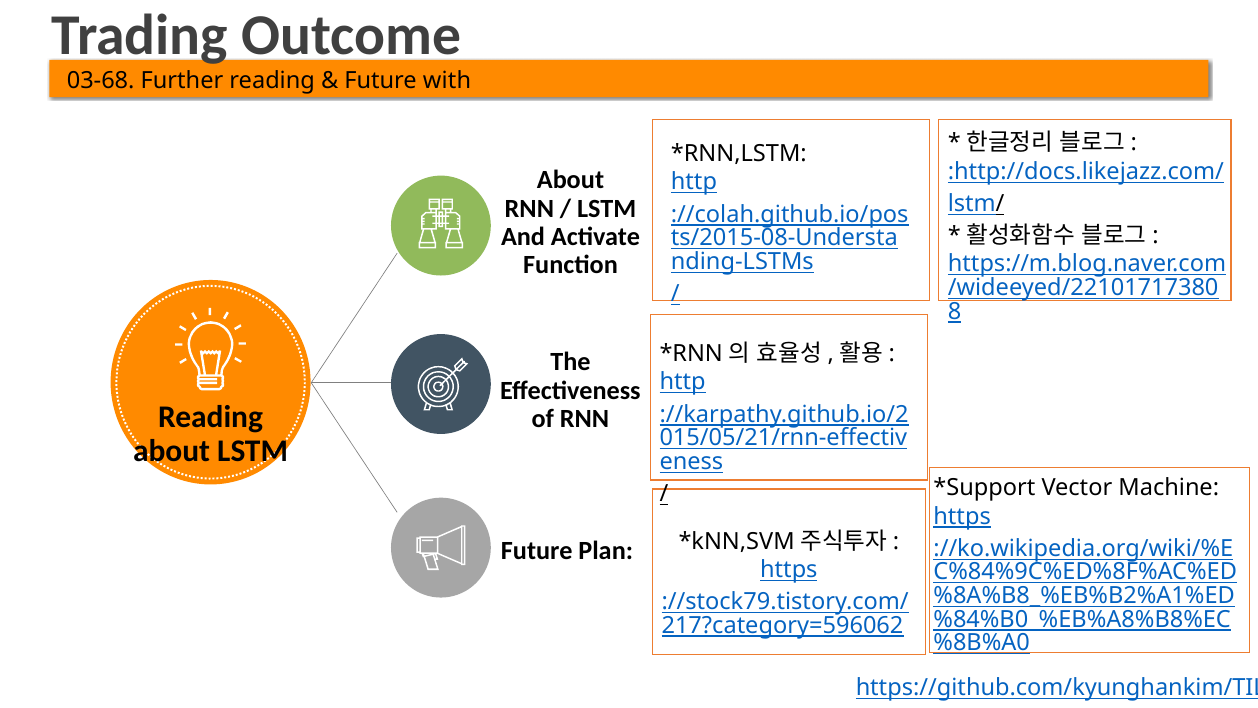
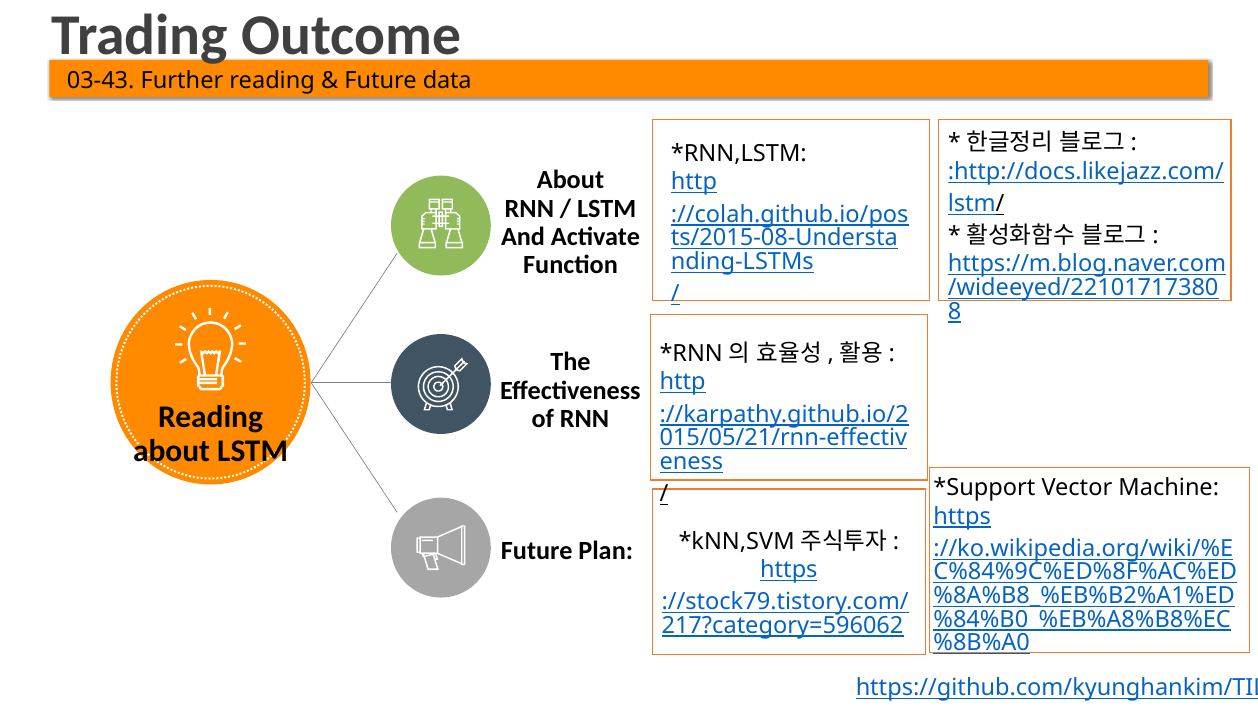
03-68: 03-68 -> 03-43 (101, 80)
with: with -> data (447, 80)
